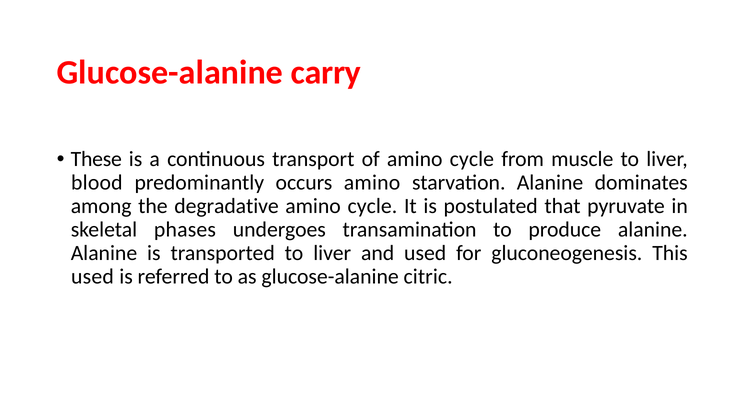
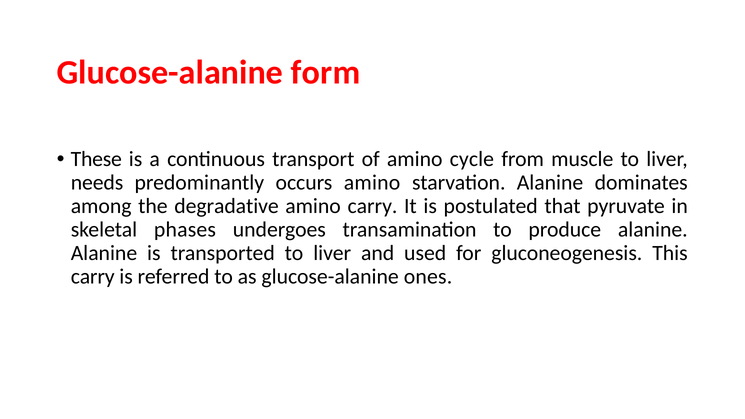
carry: carry -> form (326, 72)
blood: blood -> needs (97, 183)
cycle: cycle -> carry (372, 206)
used: used -> carry (93, 276)
citric: citric -> ones (428, 276)
